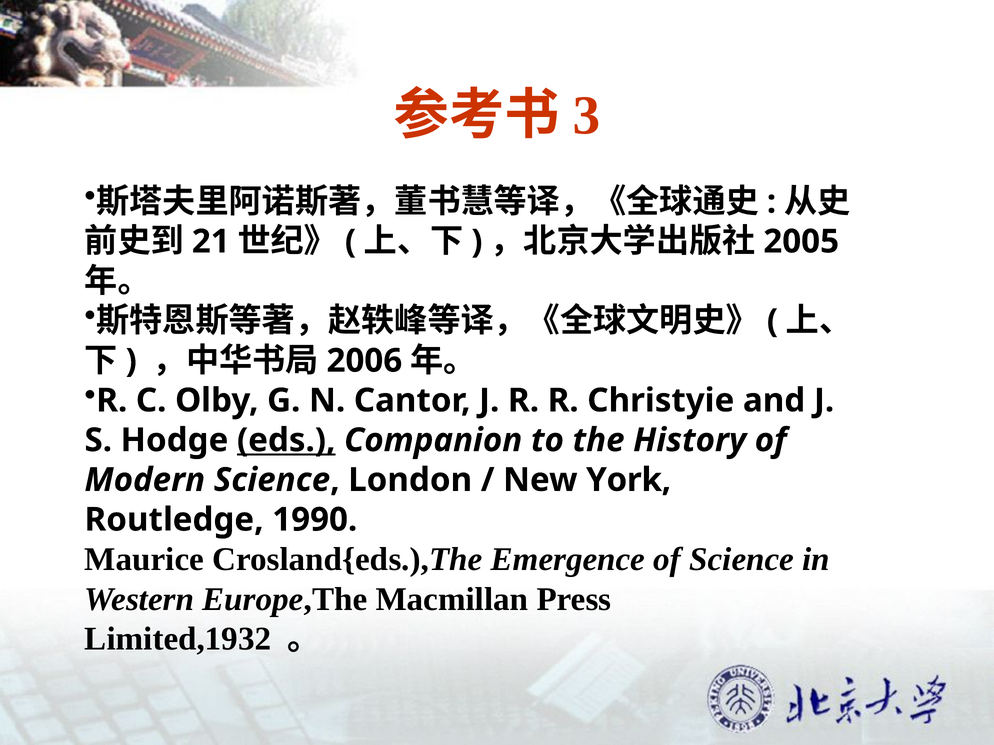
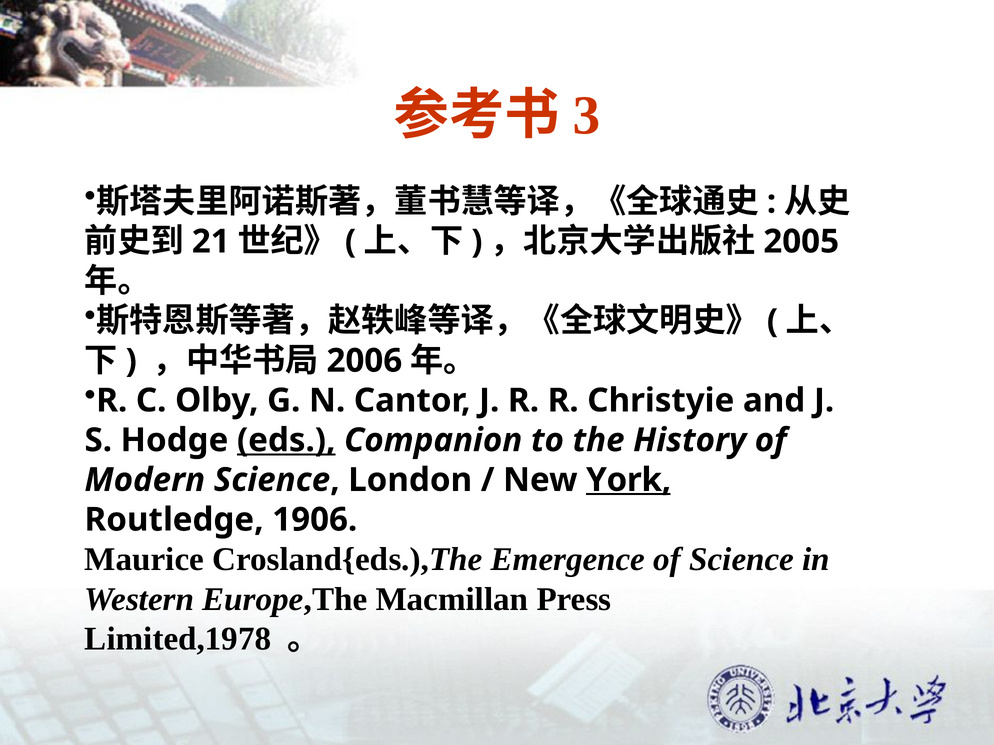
York underline: none -> present (629, 480)
1990: 1990 -> 1906 (315, 520)
Limited,1932: Limited,1932 -> Limited,1978 (178, 639)
